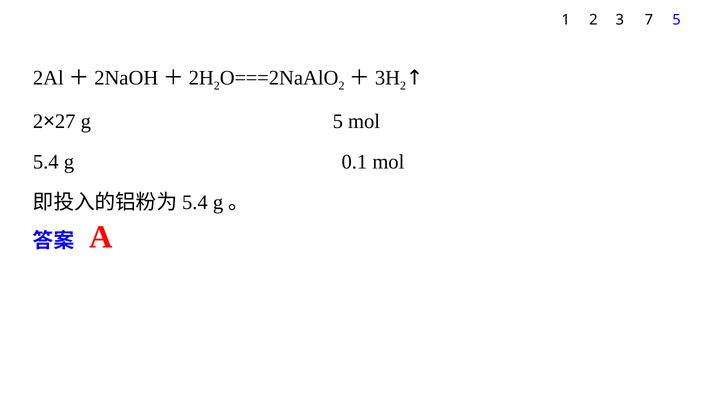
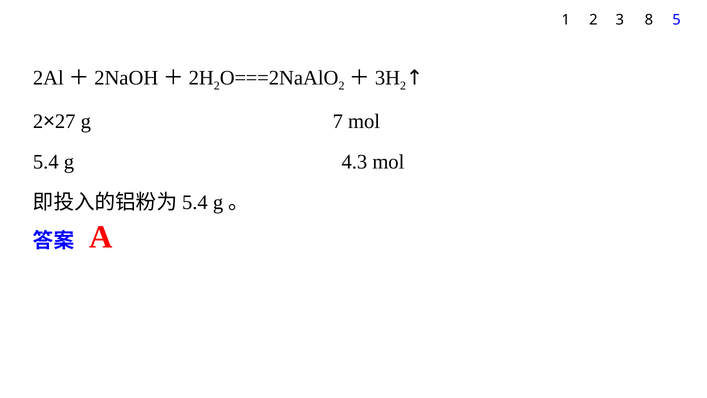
7: 7 -> 8 (649, 20)
g 5: 5 -> 7 (338, 122)
0.1: 0.1 -> 4.3 (354, 162)
